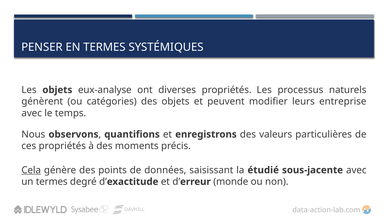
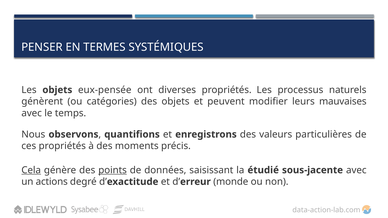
eux-analyse: eux-analyse -> eux-pensée (105, 90)
entreprise: entreprise -> mauvaises (343, 102)
points underline: none -> present (113, 170)
un termes: termes -> actions (52, 182)
